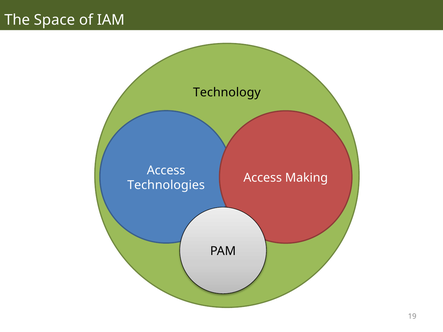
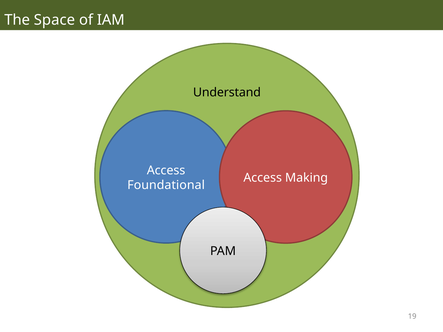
Technology: Technology -> Understand (227, 93)
Technologies: Technologies -> Foundational (166, 185)
